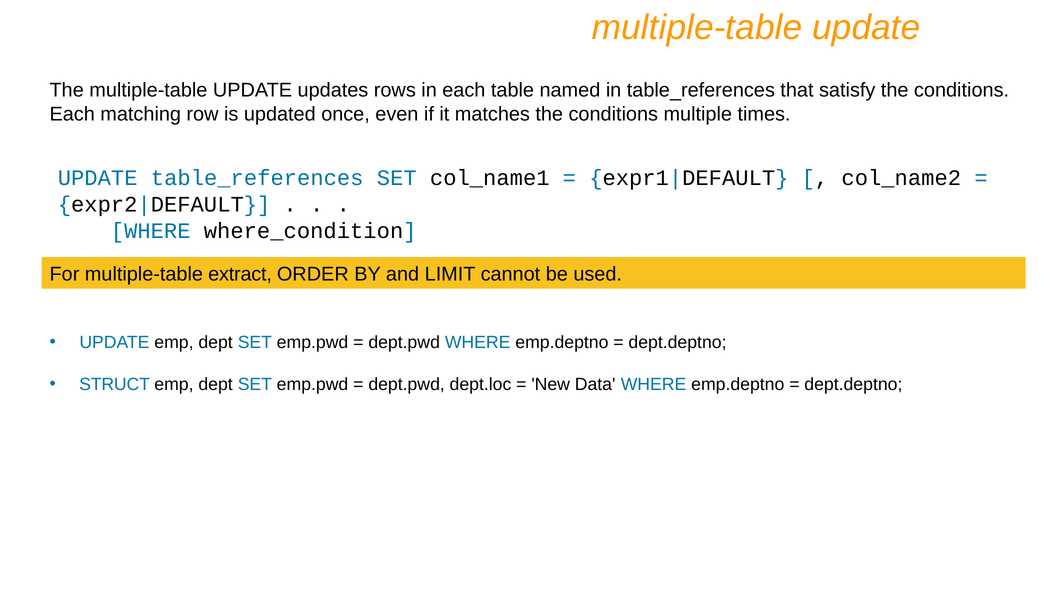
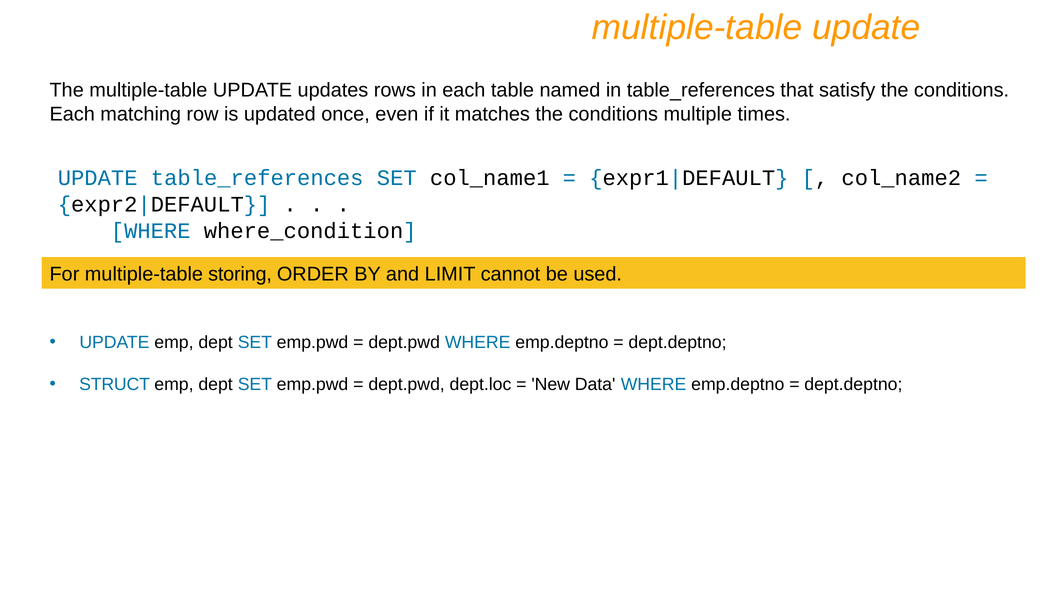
extract: extract -> storing (240, 274)
